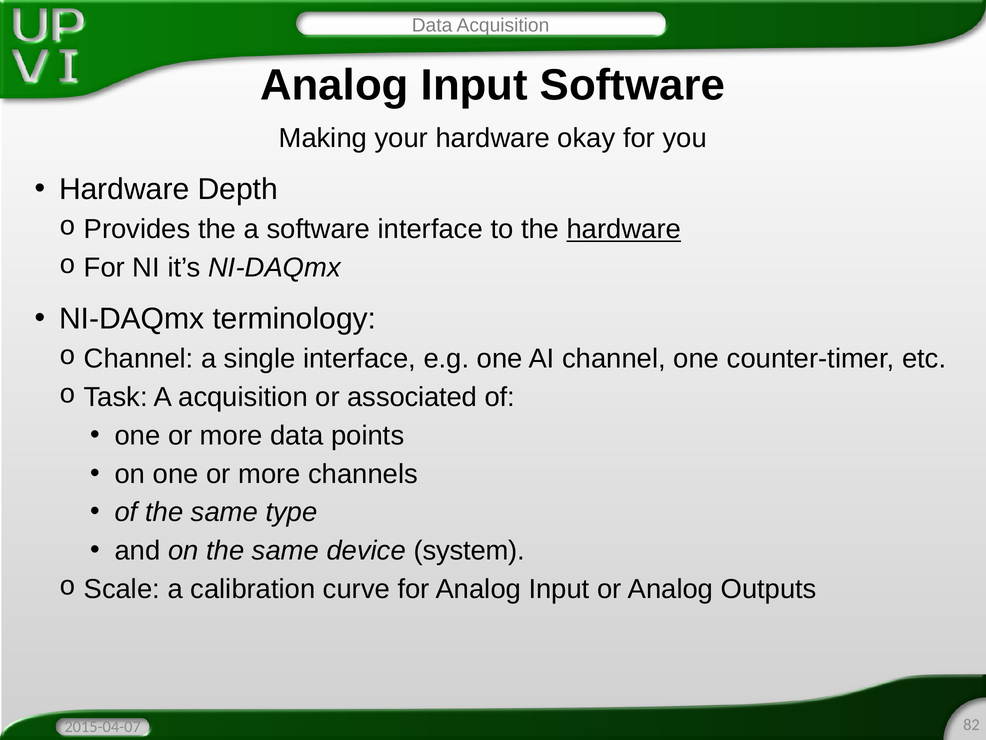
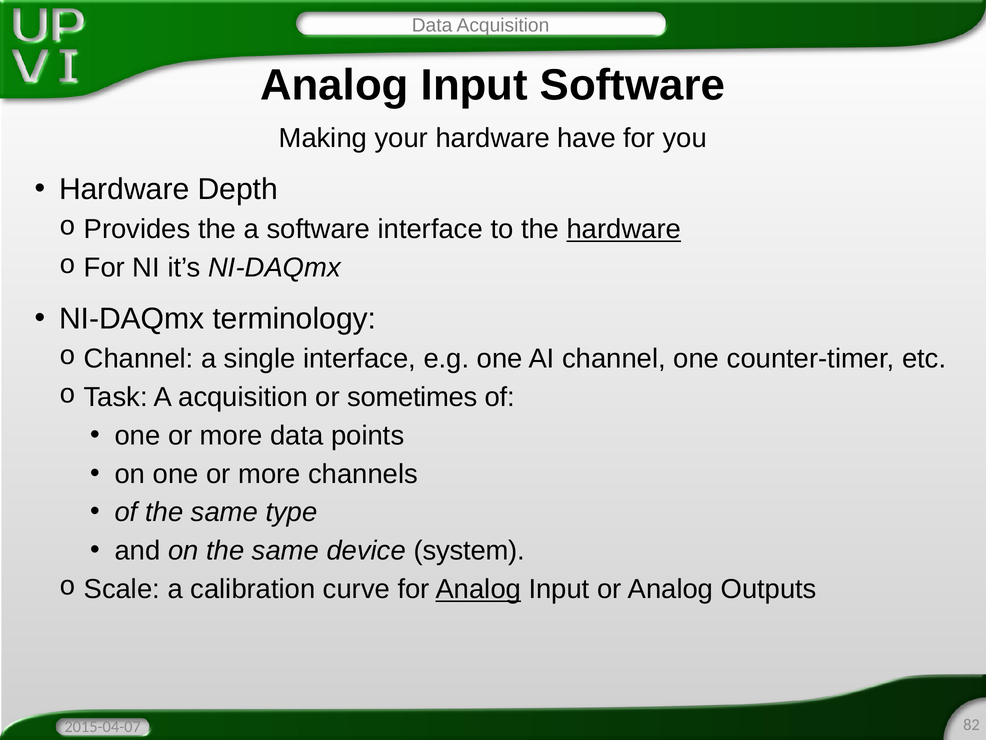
okay: okay -> have (587, 138)
associated: associated -> sometimes (412, 397)
Analog underline: none -> present (478, 589)
